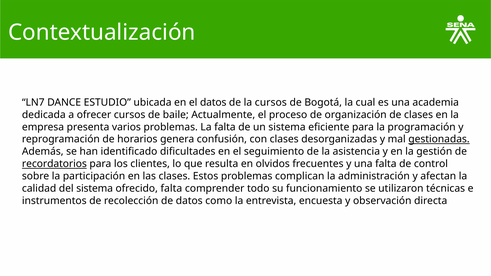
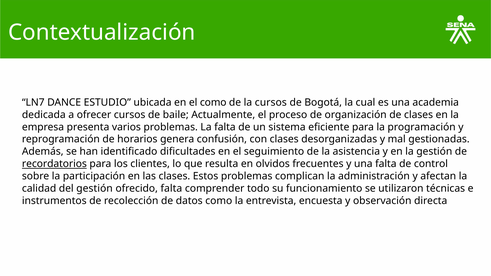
el datos: datos -> como (213, 103)
gestionadas underline: present -> none (439, 139)
del sistema: sistema -> gestión (95, 189)
